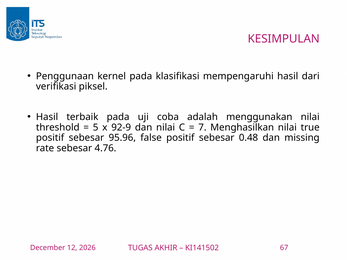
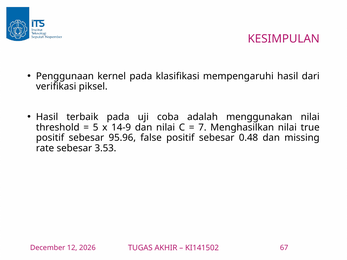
92-9: 92-9 -> 14-9 (121, 127)
4.76: 4.76 -> 3.53 (105, 148)
